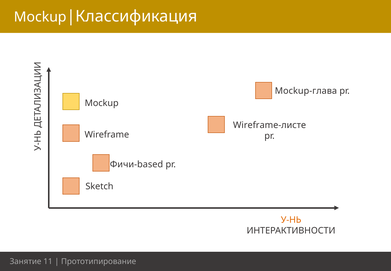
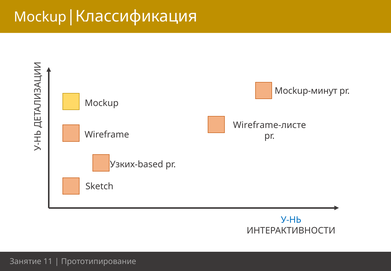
Mockup-глава: Mockup-глава -> Mockup-минут (306, 91)
Фичи-based: Фичи-based -> Узких-based (137, 164)
У-НЬ colour: orange -> blue (291, 220)
